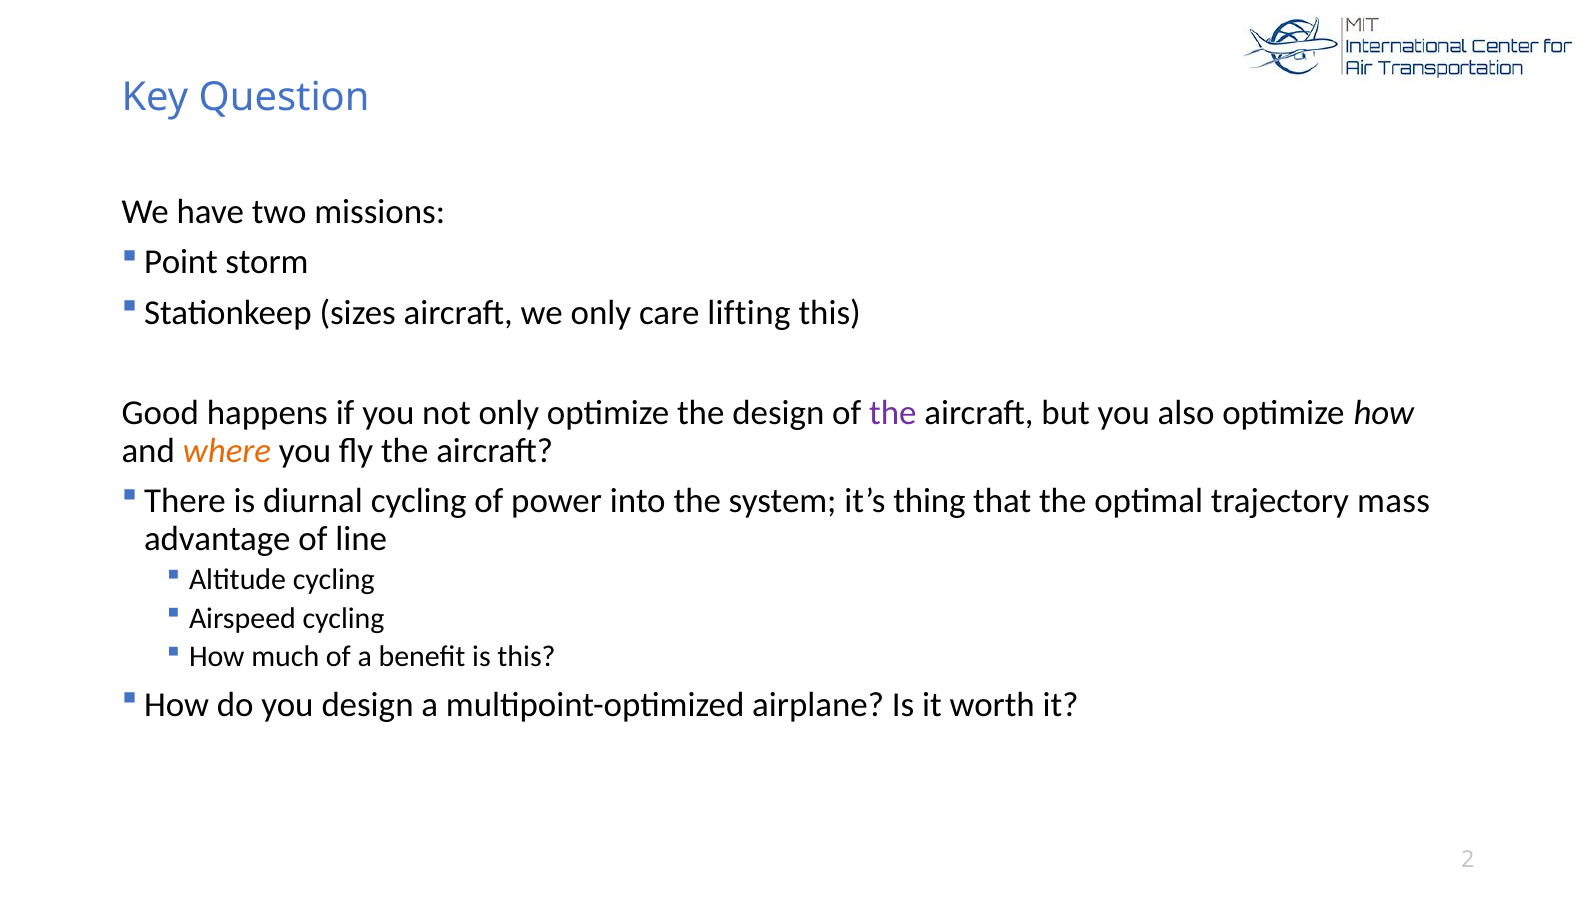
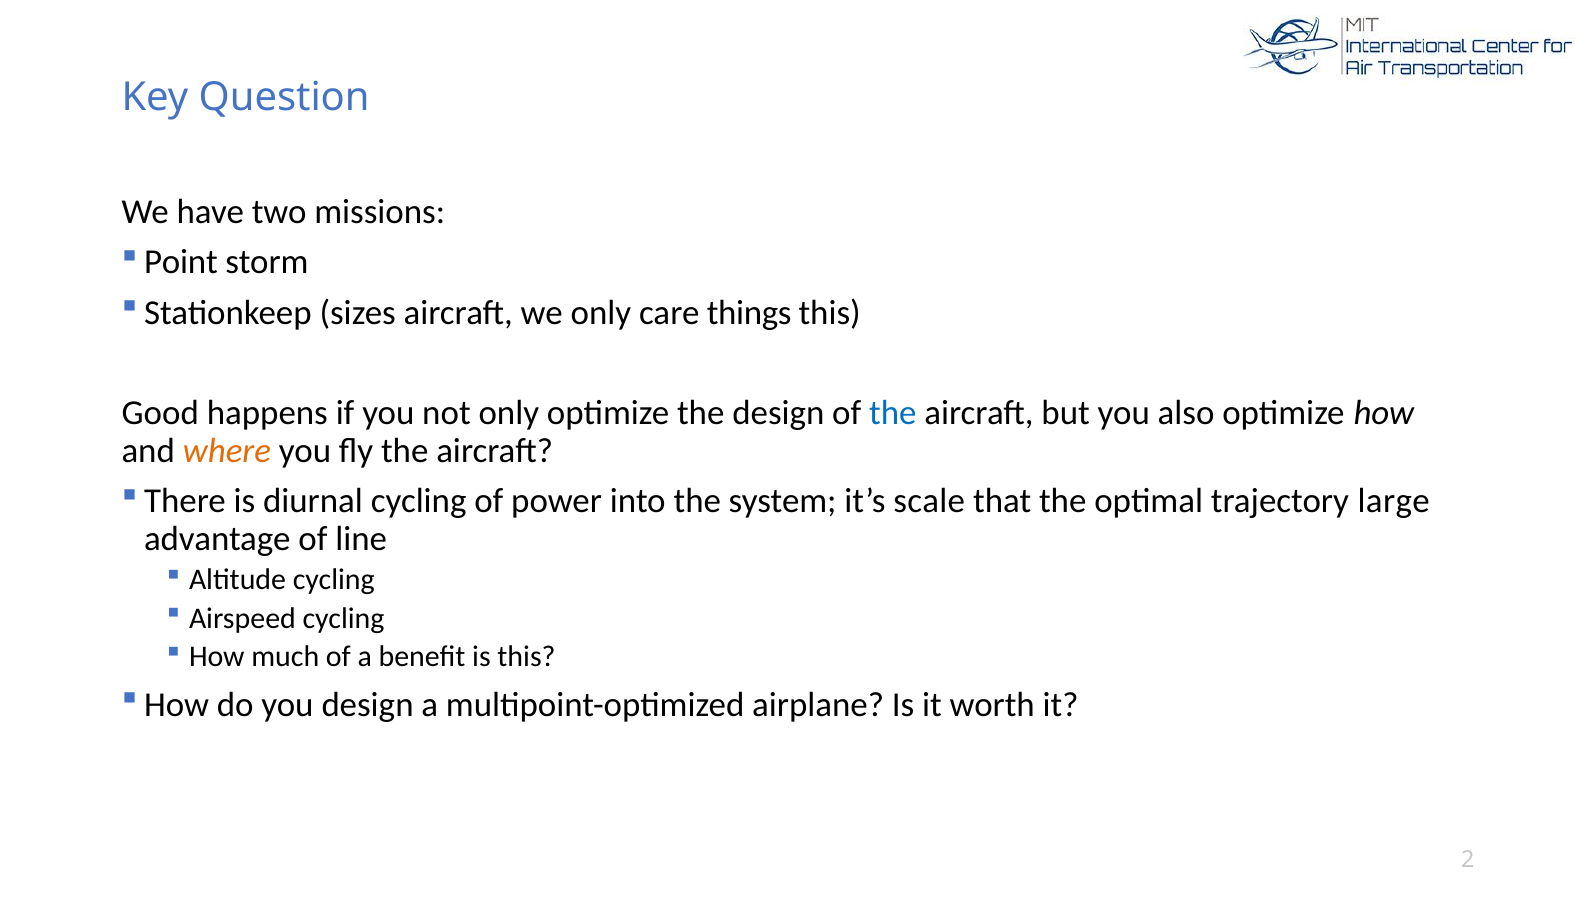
lifting: lifting -> things (749, 313)
the colour: purple -> blue (893, 413)
thing: thing -> scale (929, 501)
mass: mass -> large (1394, 501)
